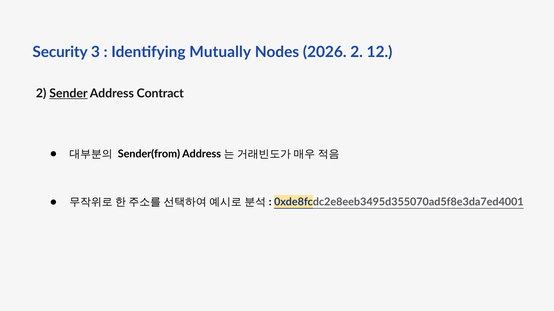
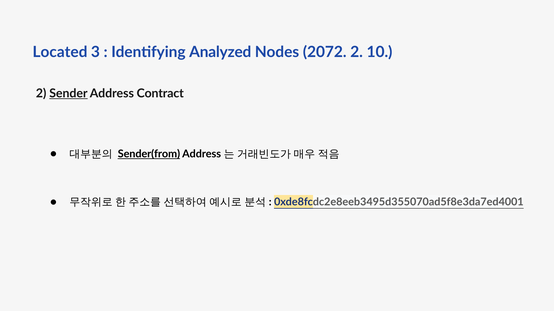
Security: Security -> Located (60, 52)
Mutually: Mutually -> Analyzed (220, 52)
2026: 2026 -> 2072 (325, 52)
12: 12 -> 10 (380, 52)
Sender(from underline: none -> present (149, 154)
